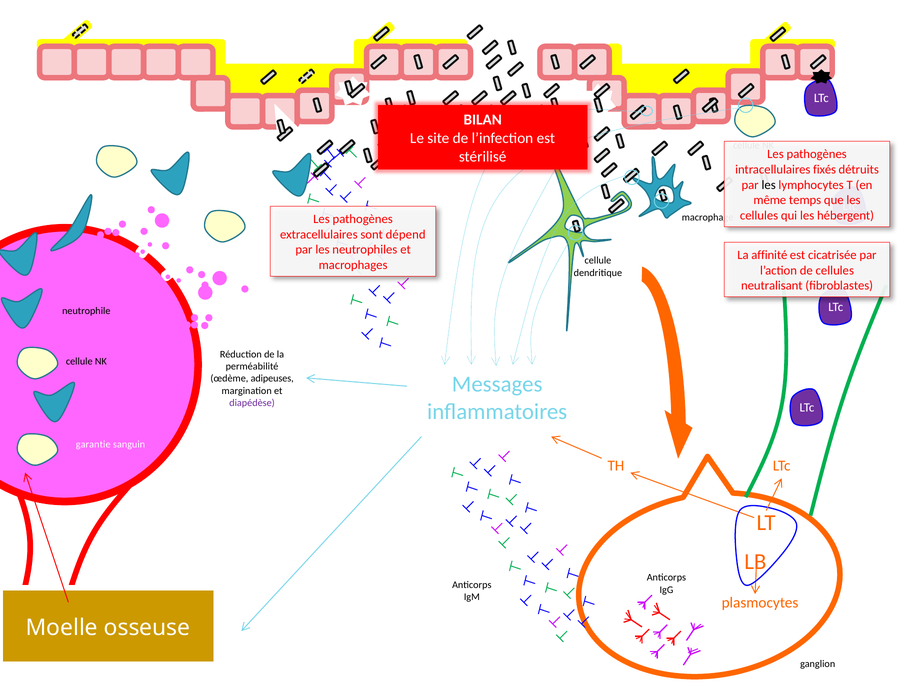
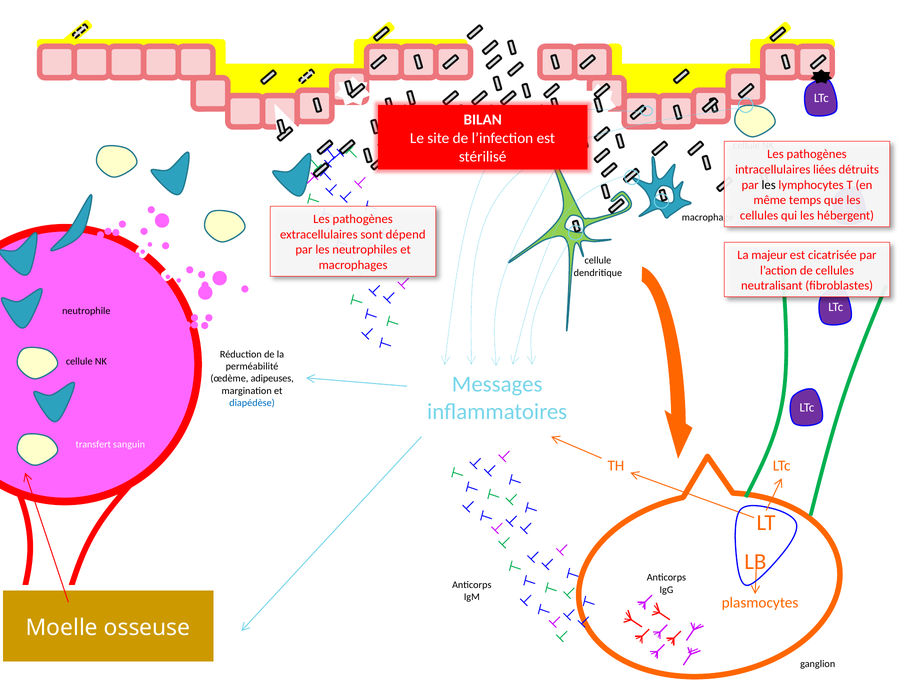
fixés: fixés -> liées (825, 170)
affinité: affinité -> majeur (769, 255)
diapédèse colour: purple -> blue (252, 403)
garantie: garantie -> transfert (93, 445)
